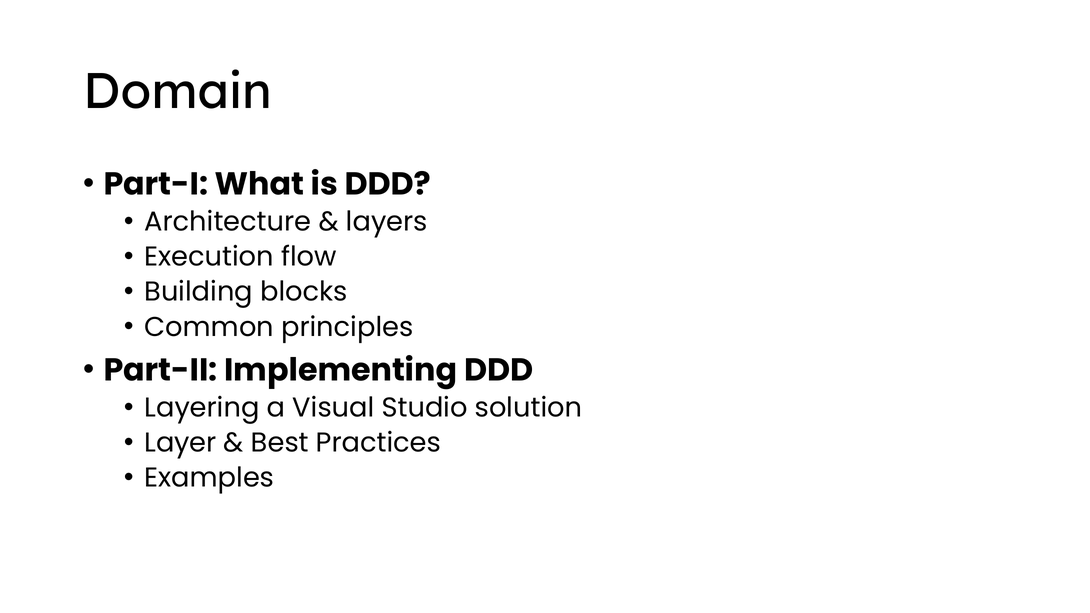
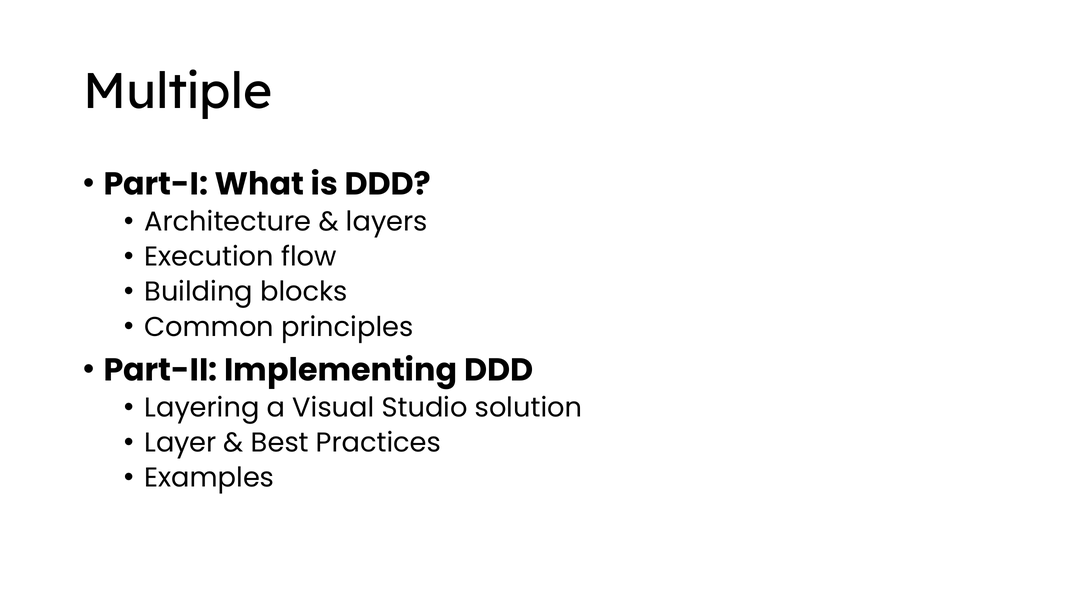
Domain: Domain -> Multiple (178, 92)
